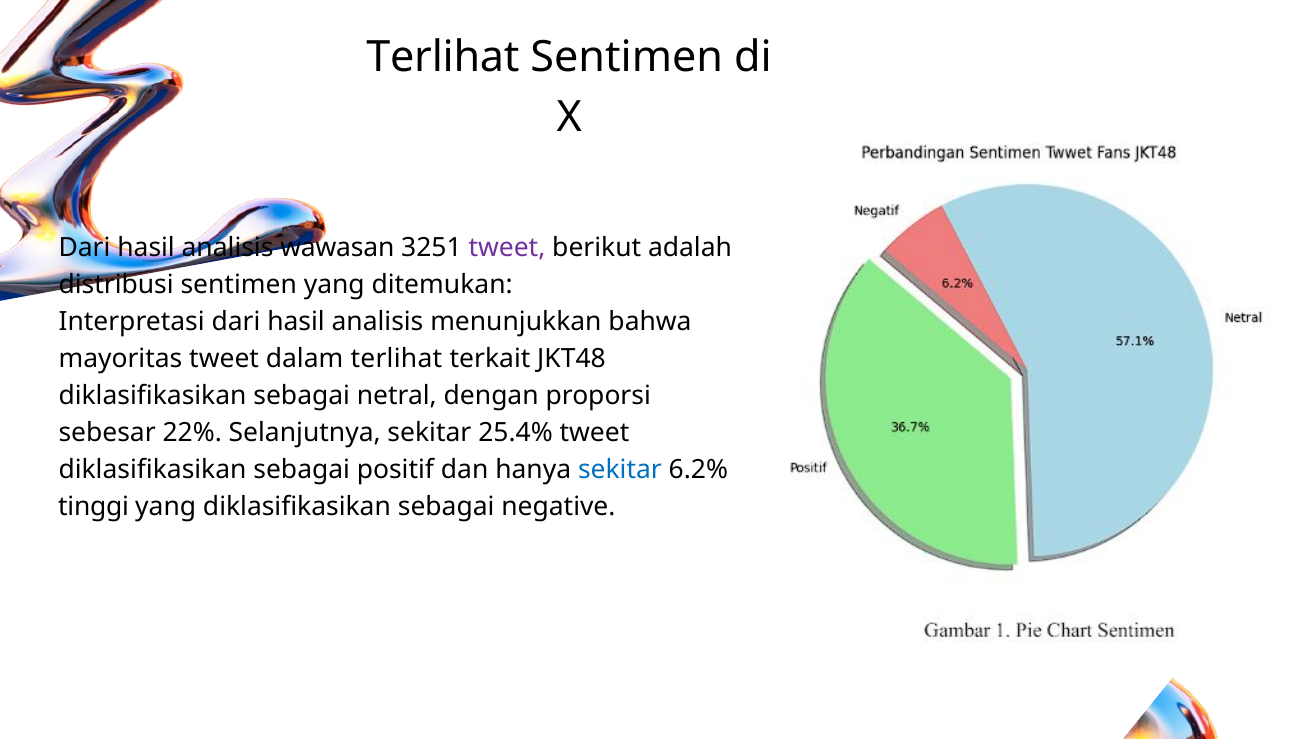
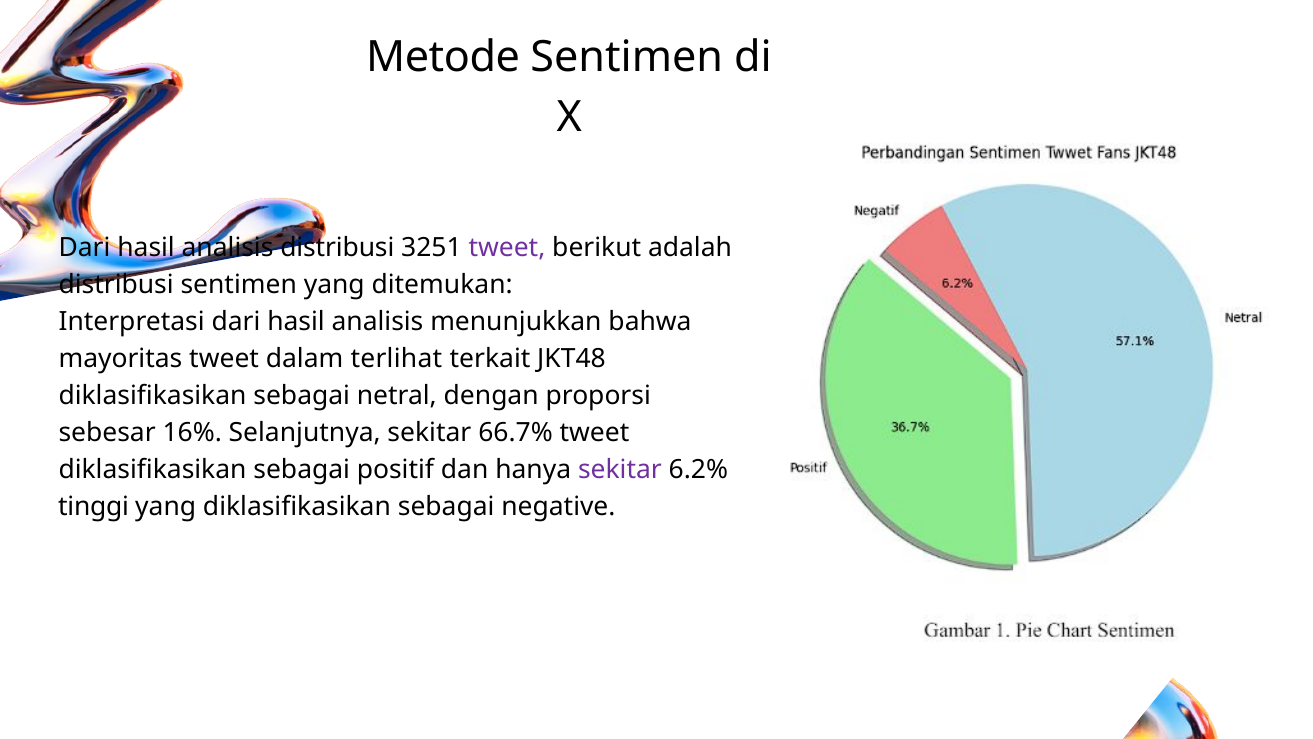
Terlihat: Terlihat -> Metode (443, 57)
analisis wawasan: wawasan -> distribusi (337, 247)
22%: 22% -> 16% (192, 432)
25.4%: 25.4% -> 66.7% (516, 432)
sekitar colour: blue -> purple (620, 469)
